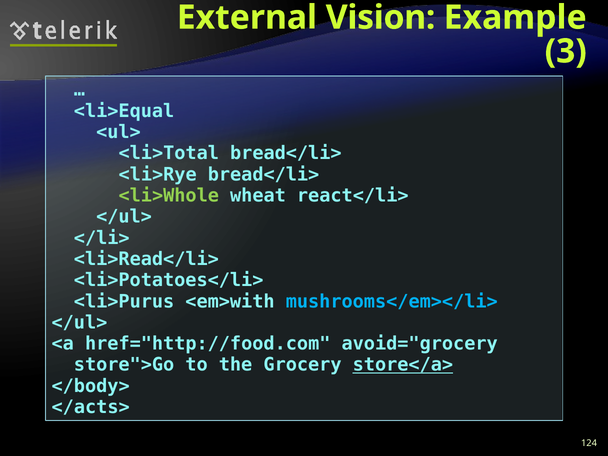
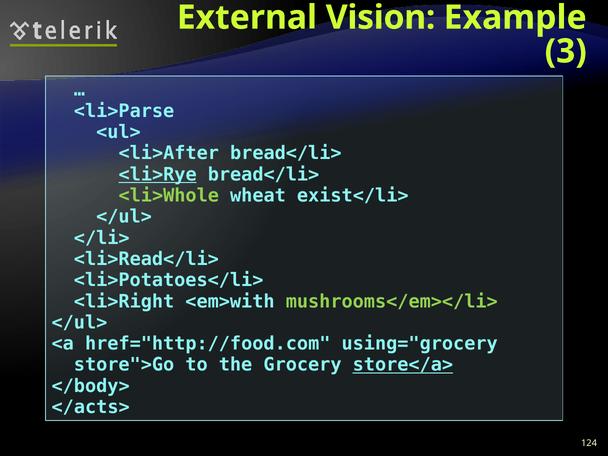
<li>Equal: <li>Equal -> <li>Parse (124, 111)
<li>Total: <li>Total -> <li>After (169, 153)
<li>Rye underline: none -> present (158, 174)
react</li>: react</li> -> exist</li> (353, 196)
<li>Purus: <li>Purus -> <li>Right (124, 301)
mushrooms</em></li> colour: light blue -> light green (392, 301)
avoid="grocery: avoid="grocery -> using="grocery (420, 344)
